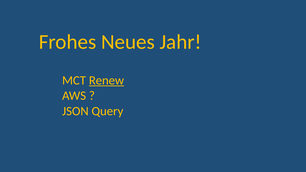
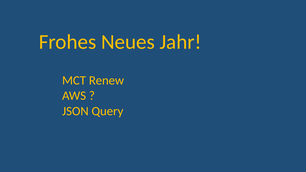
Renew underline: present -> none (106, 81)
